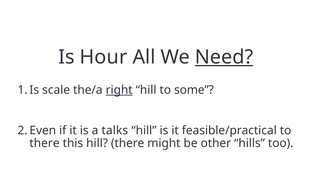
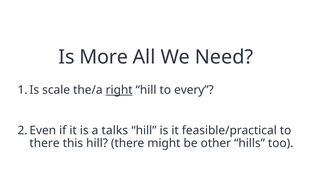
Hour: Hour -> More (104, 57)
Need underline: present -> none (224, 57)
some: some -> every (194, 90)
